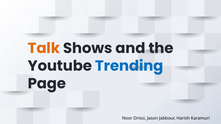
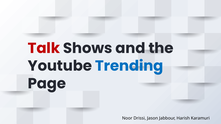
Talk colour: orange -> red (44, 48)
